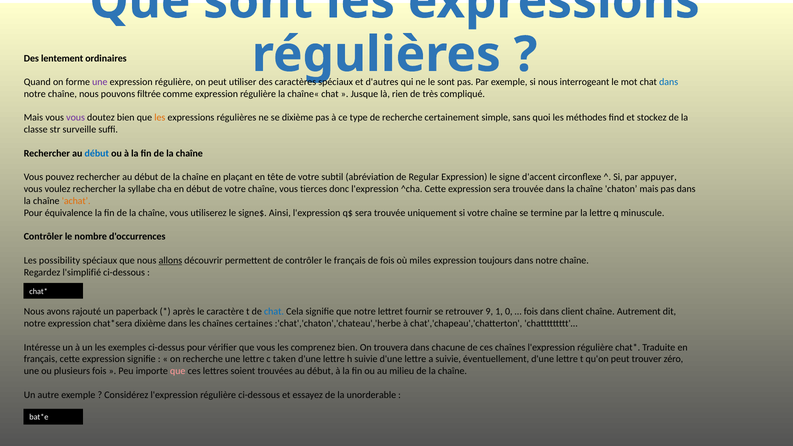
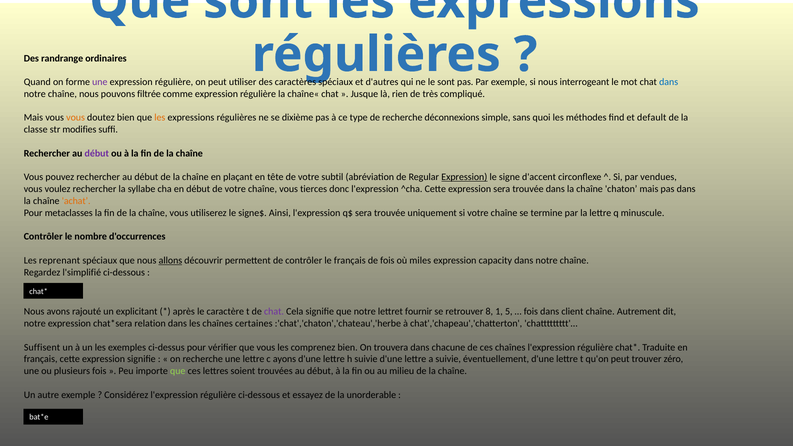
lentement: lentement -> randrange (62, 58)
vous colour: purple -> orange (76, 118)
certainement: certainement -> déconnexions (452, 118)
stockez: stockez -> default (652, 118)
surveille: surveille -> modifies (79, 130)
début colour: blue -> purple (97, 153)
Expression underline: none -> present (464, 177)
appuyer: appuyer -> vendues (659, 177)
équivalence: équivalence -> metaclasses (69, 213)
possibility: possibility -> reprenant (60, 260)
toujours: toujours -> capacity (495, 260)
paperback: paperback -> explicitant (137, 312)
chat colour: blue -> purple (274, 312)
9: 9 -> 8 (489, 312)
0: 0 -> 5 (509, 312)
dixième: dixième -> relation (150, 324)
Intéresse: Intéresse -> Suffisent (42, 347)
taken: taken -> ayons (284, 359)
que colour: pink -> light green (178, 371)
